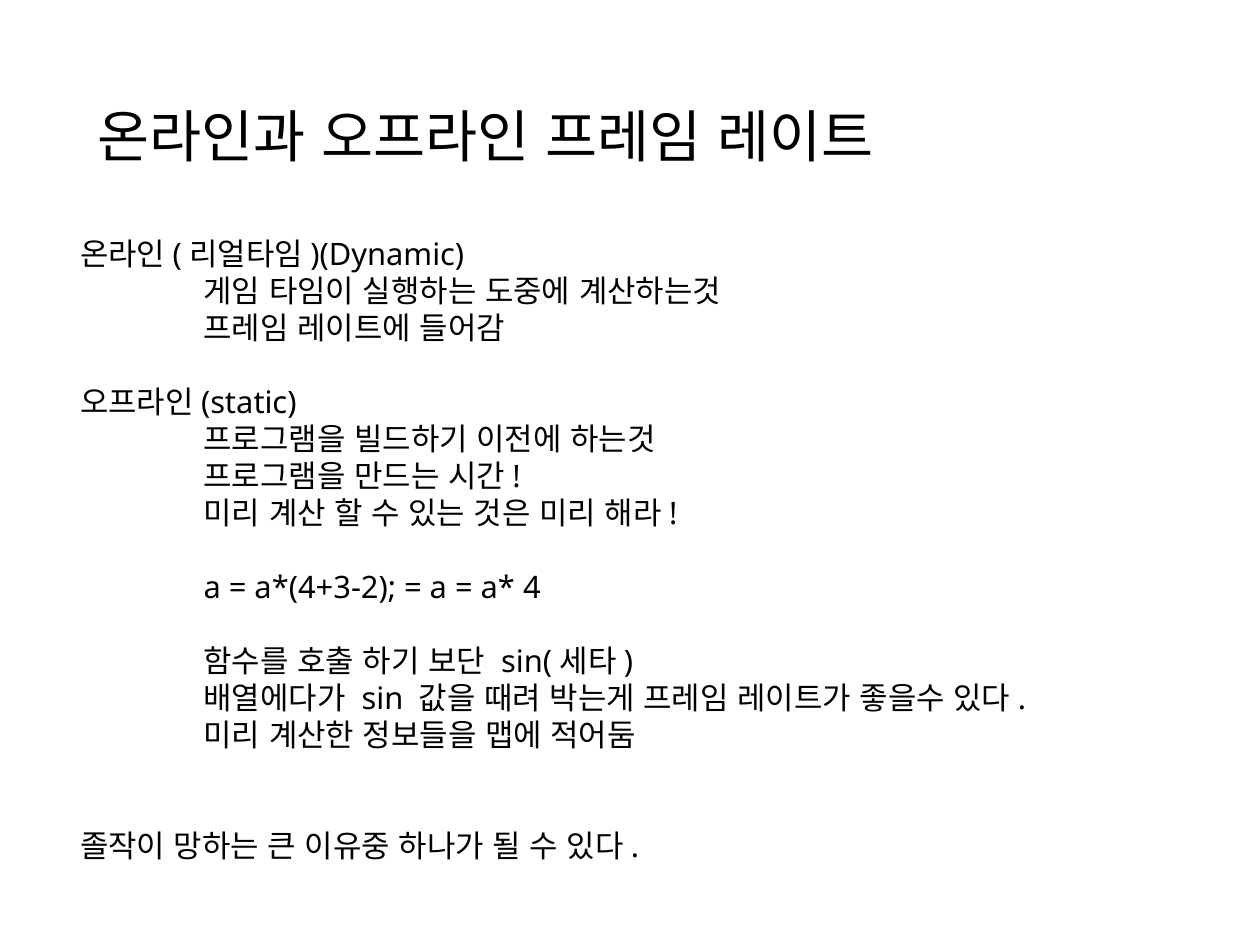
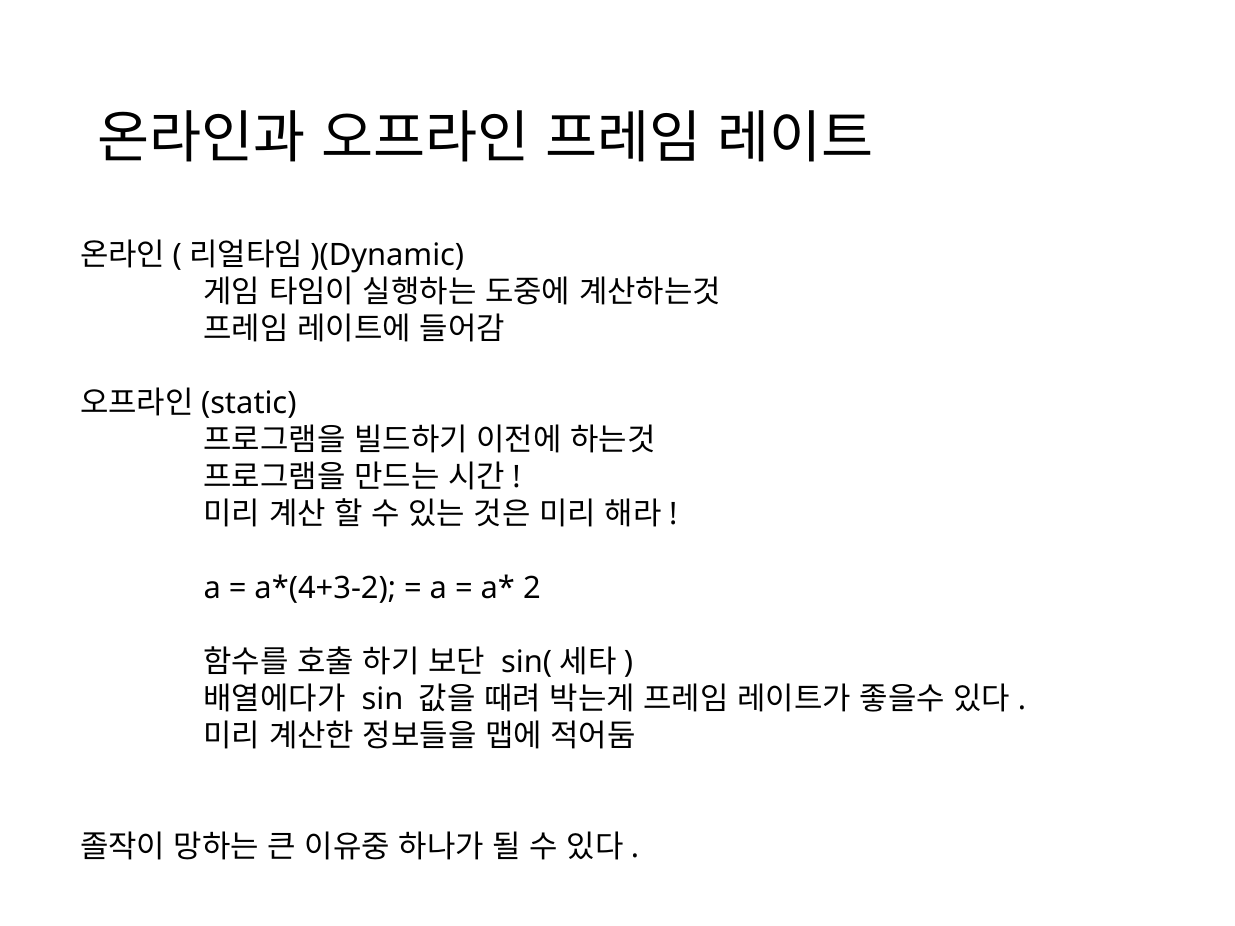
4: 4 -> 2 (532, 588)
